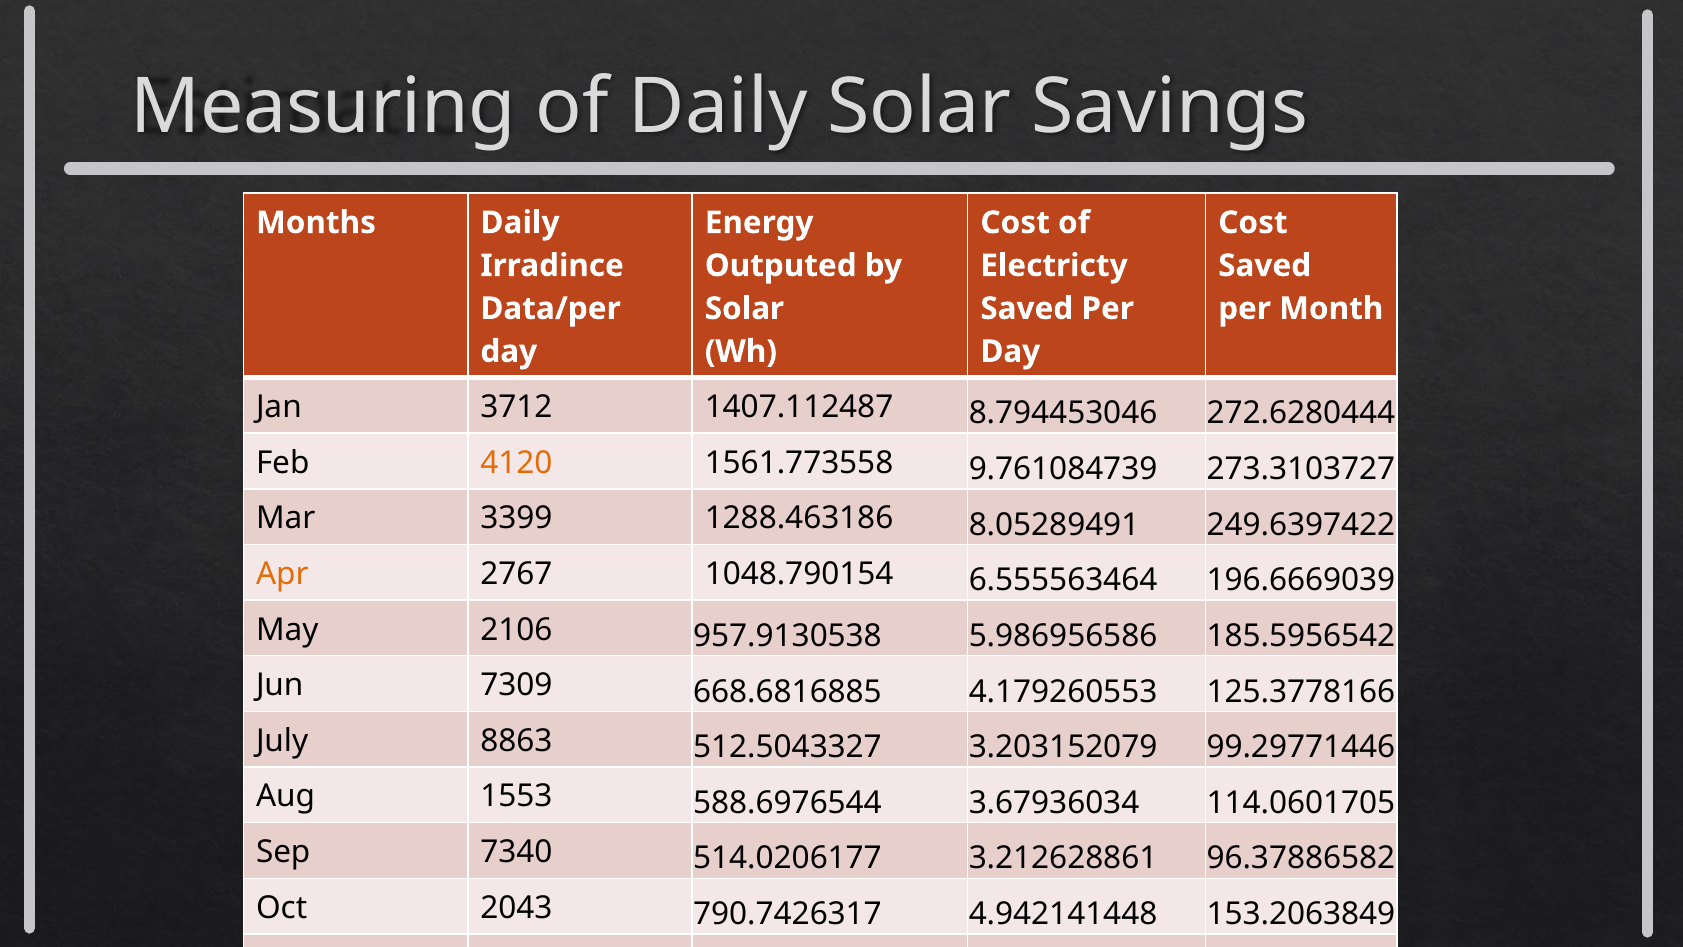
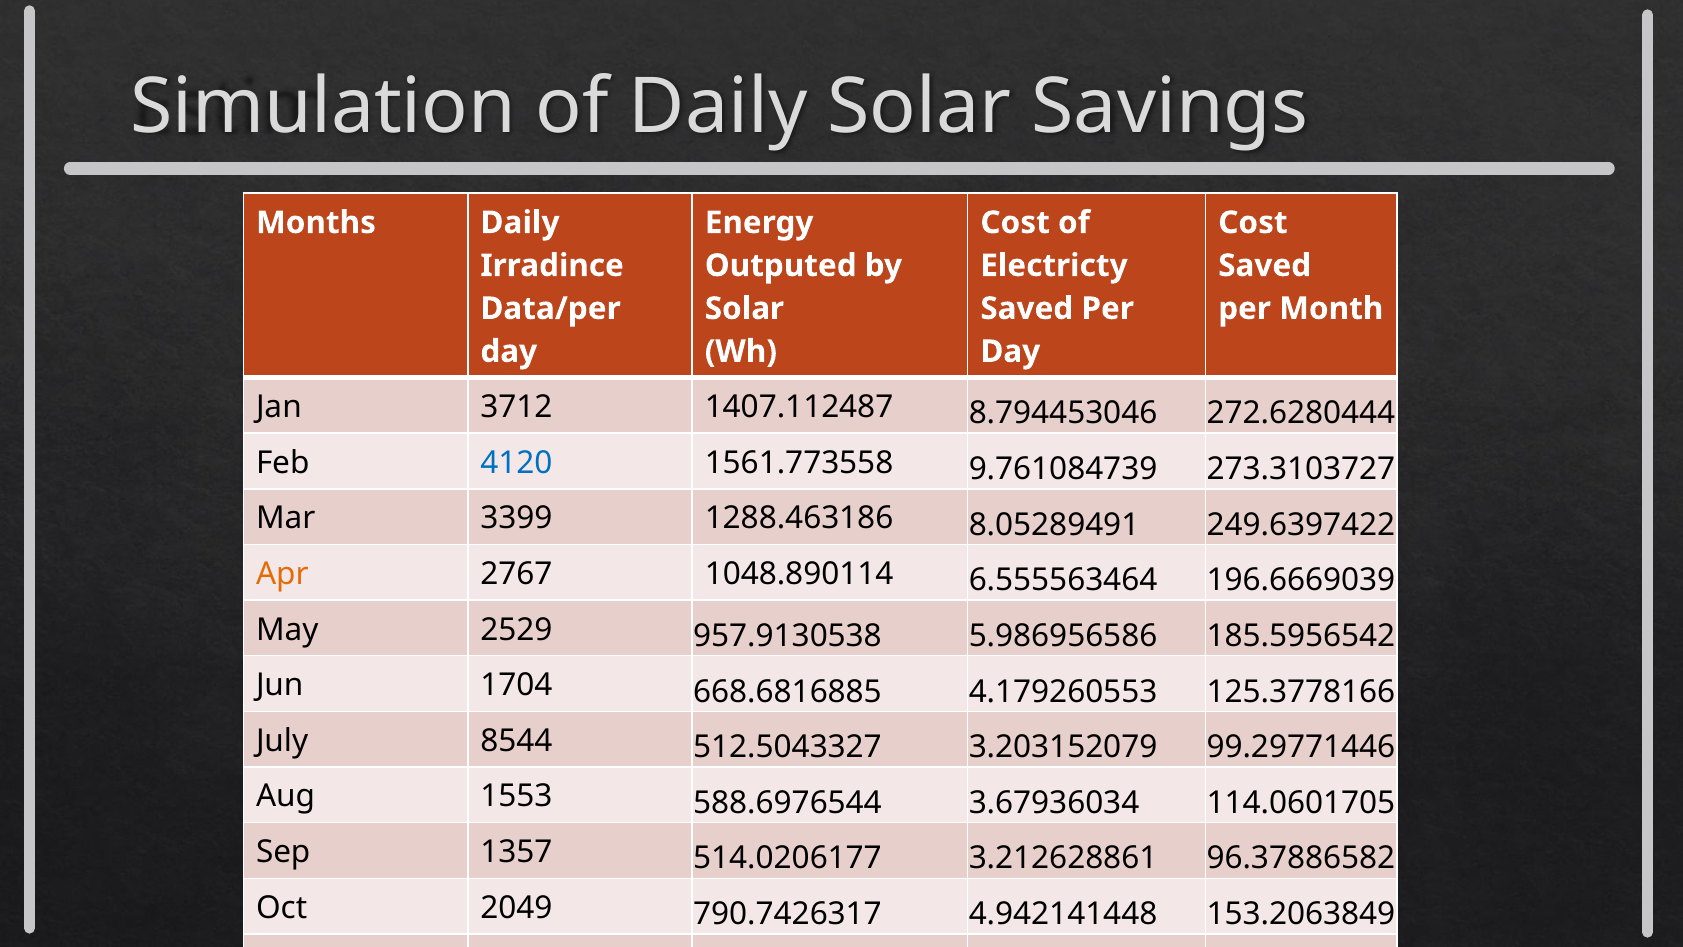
Measuring: Measuring -> Simulation (323, 107)
4120 colour: orange -> blue (516, 463)
1048.790154: 1048.790154 -> 1048.890114 (799, 574)
2106: 2106 -> 2529 (516, 629)
7309: 7309 -> 1704 (516, 685)
8863: 8863 -> 8544 (516, 741)
7340: 7340 -> 1357 (516, 852)
2043: 2043 -> 2049 (516, 907)
